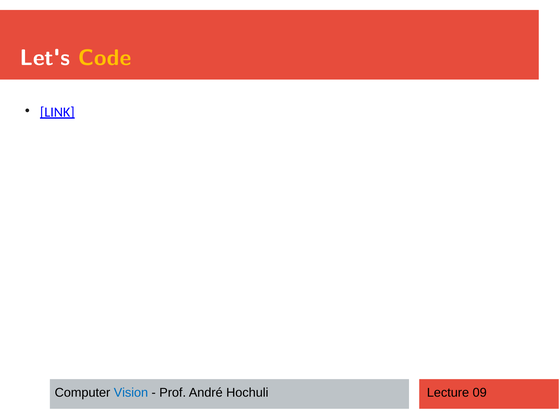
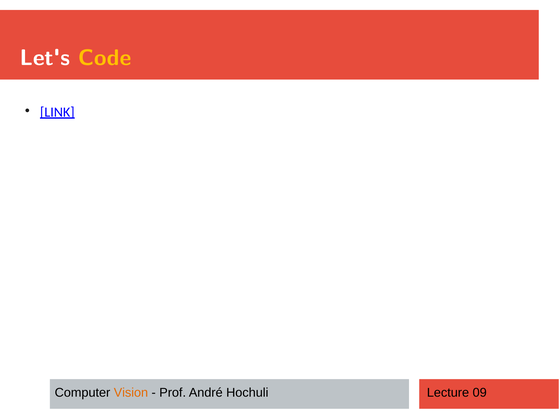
Vision colour: blue -> orange (131, 393)
